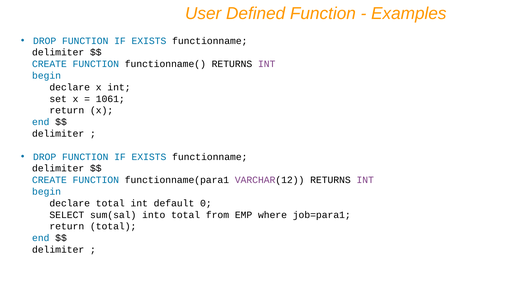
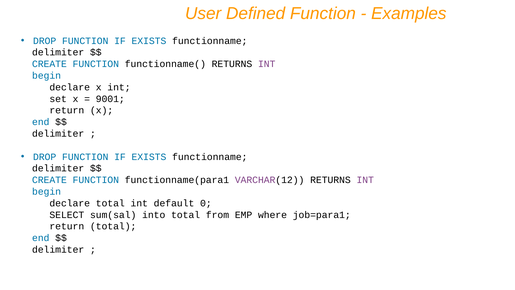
1061: 1061 -> 9001 (110, 99)
